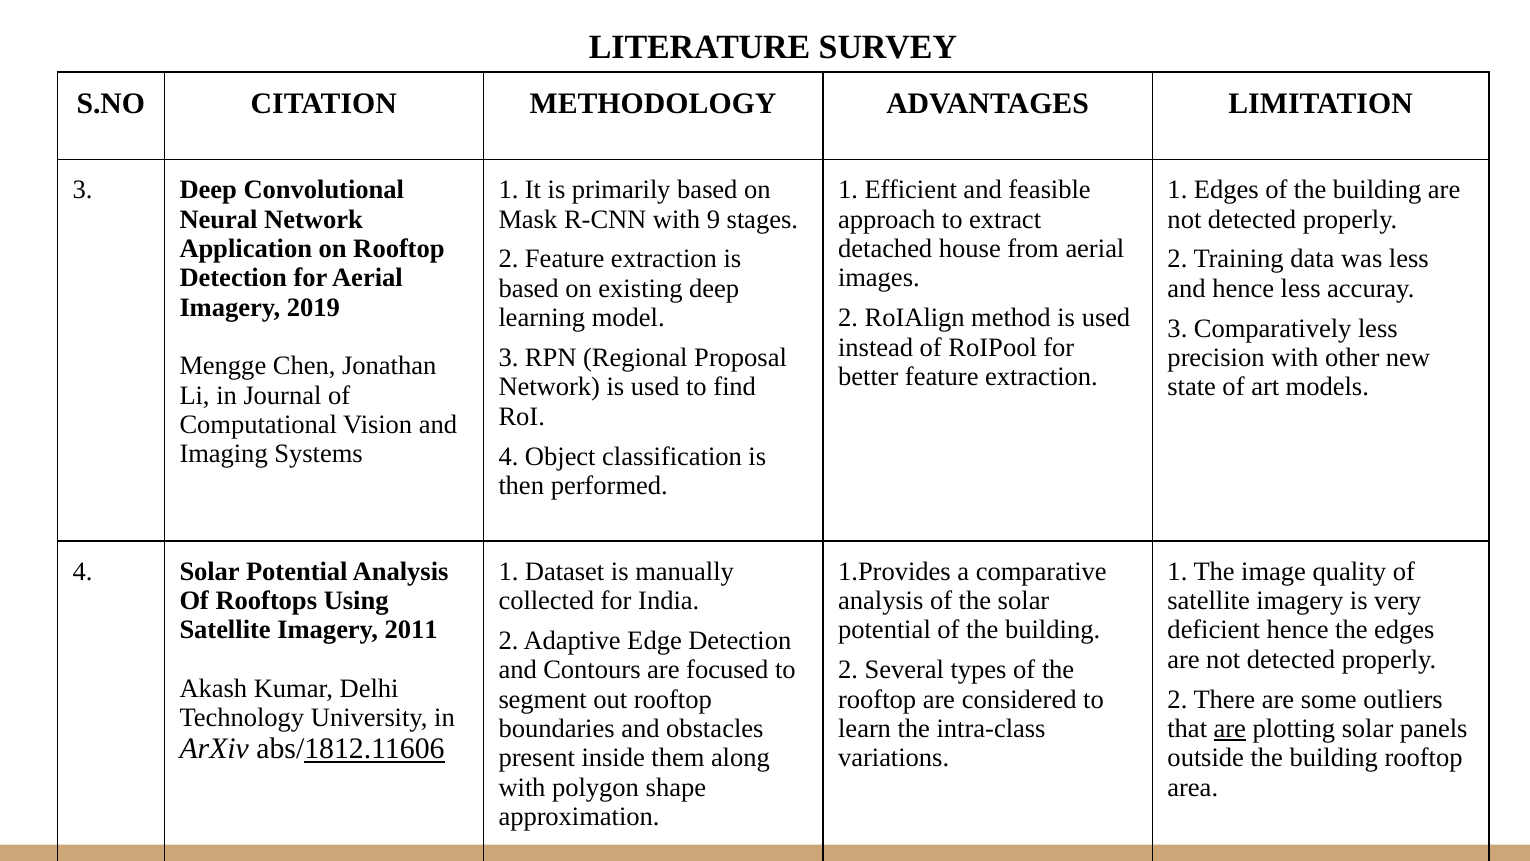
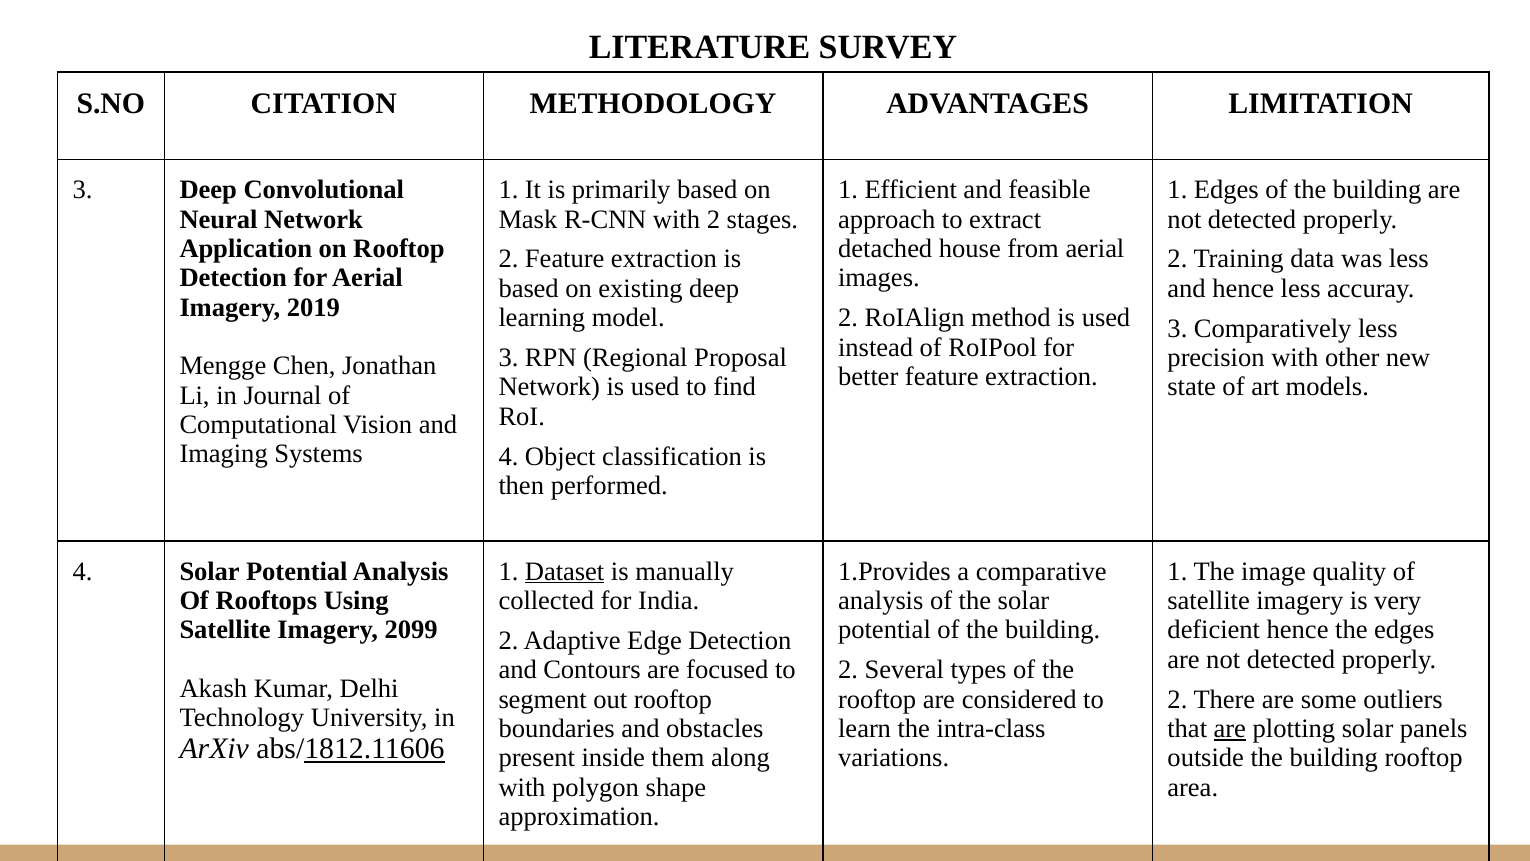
with 9: 9 -> 2 (713, 219)
Dataset underline: none -> present (565, 571)
2011: 2011 -> 2099 (411, 630)
